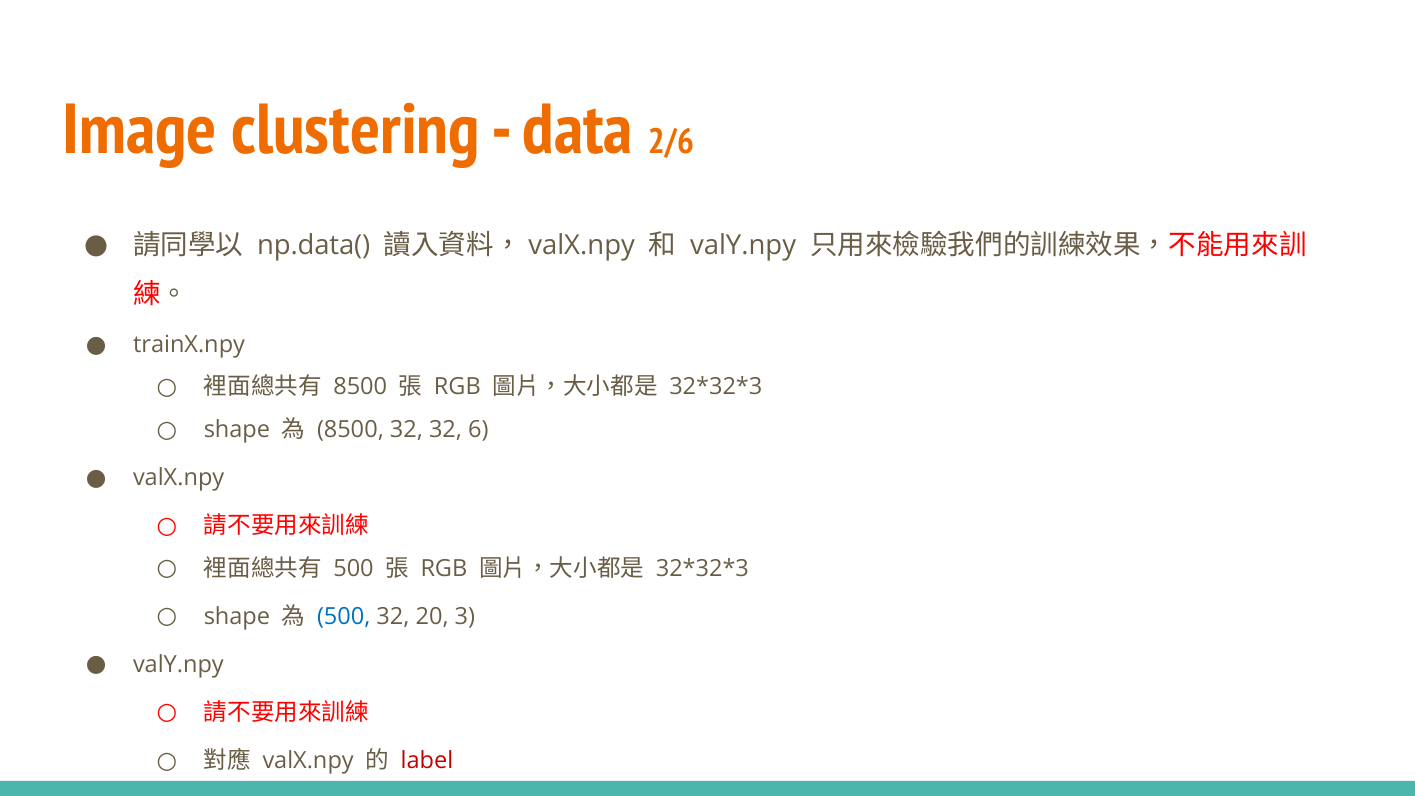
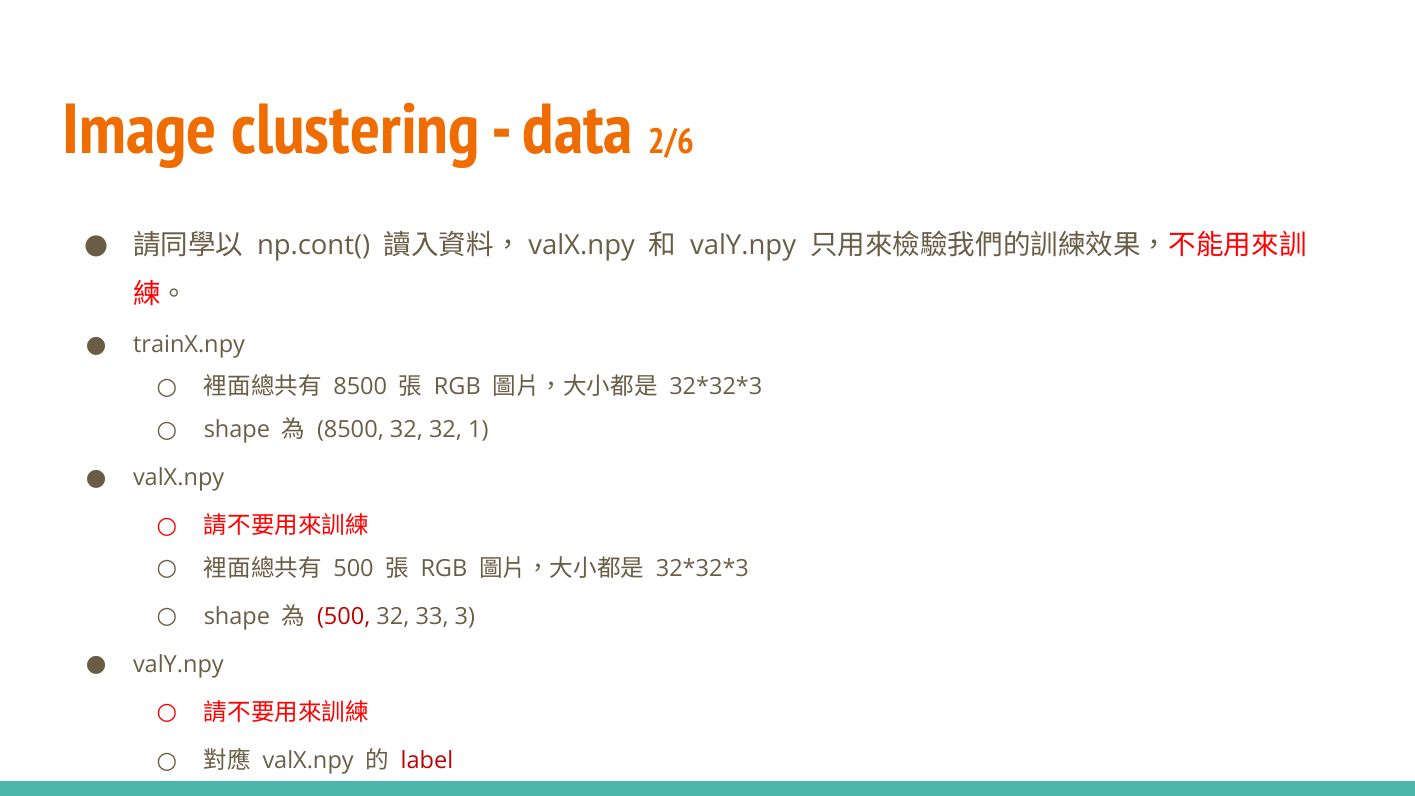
np.data(: np.data( -> np.cont( (314, 245)
6: 6 -> 1 (478, 430)
500 colour: blue -> red (344, 616)
20: 20 -> 33 (432, 616)
